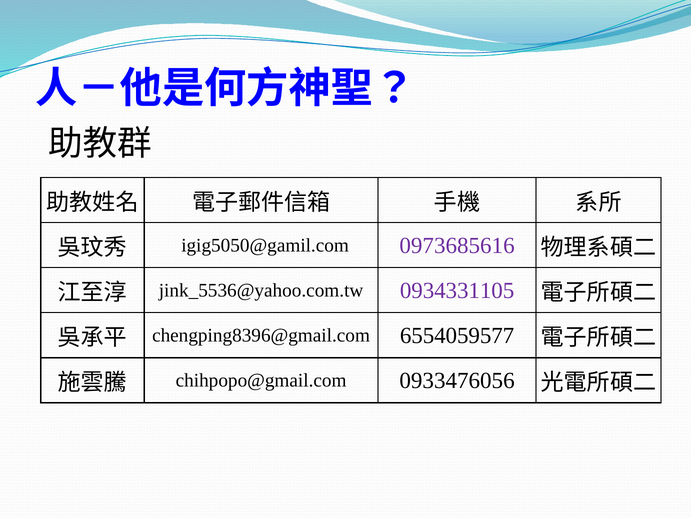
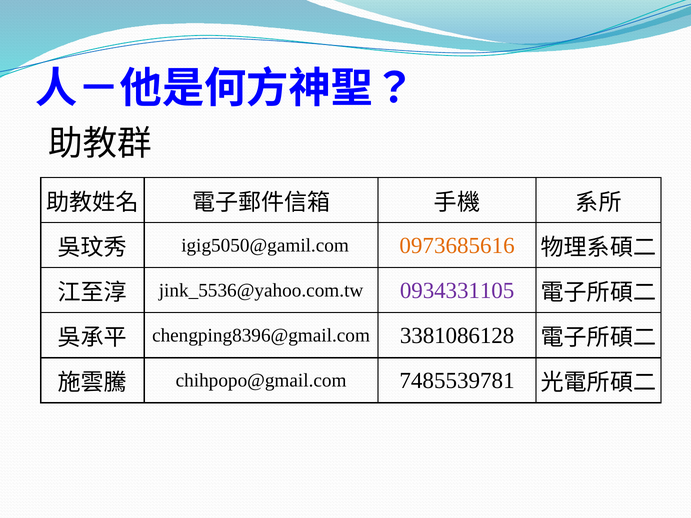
0973685616 colour: purple -> orange (457, 246)
6554059577: 6554059577 -> 3381086128 (457, 336)
0933476056: 0933476056 -> 7485539781 (457, 381)
